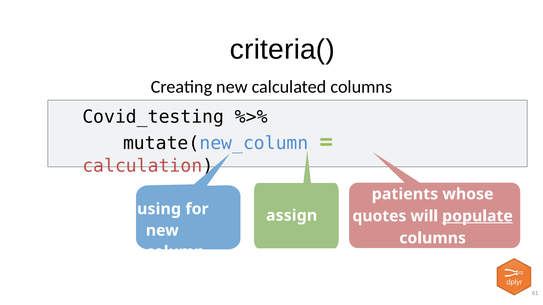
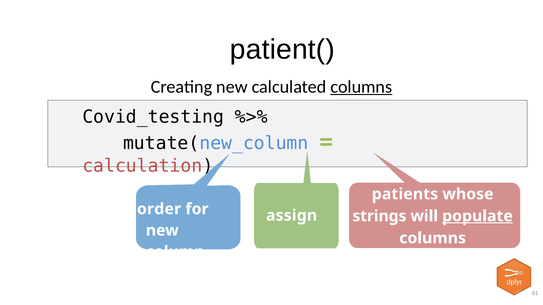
criteria(: criteria( -> patient( (282, 50)
columns underline: none -> present (361, 87)
using: using -> order (159, 209)
quotes: quotes -> strings (379, 216)
